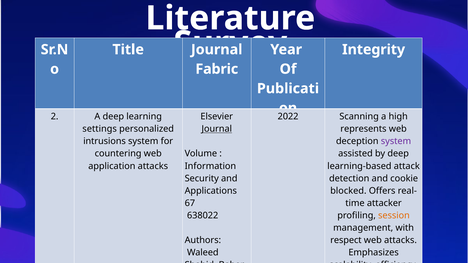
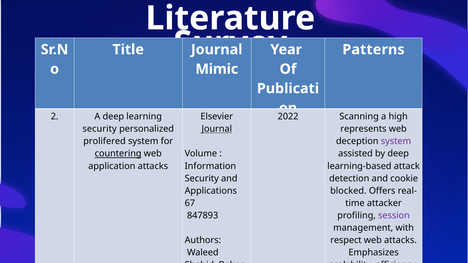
Integrity: Integrity -> Patterns (373, 50)
Fabric: Fabric -> Mimic (217, 69)
settings: settings -> security (100, 129)
intrusions: intrusions -> prolifered (105, 141)
countering underline: none -> present (118, 154)
638022: 638022 -> 847893 (203, 216)
session colour: orange -> purple (394, 216)
